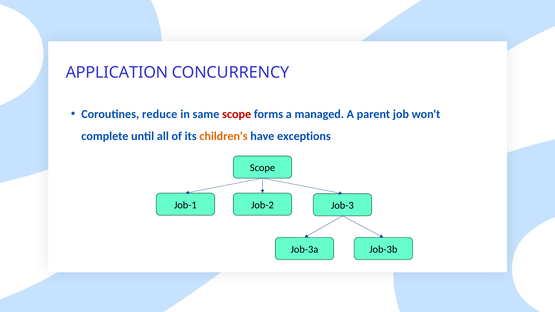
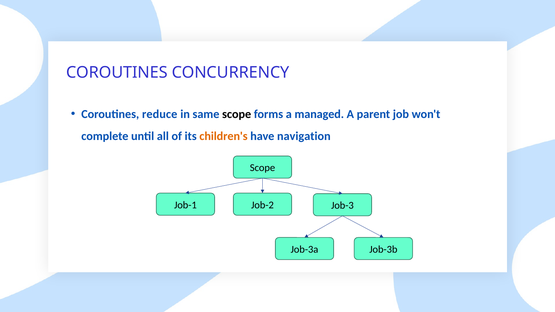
APPLICATION: APPLICATION -> COROUTINES (117, 73)
scope colour: red -> black (237, 114)
exceptions: exceptions -> navigation (304, 136)
